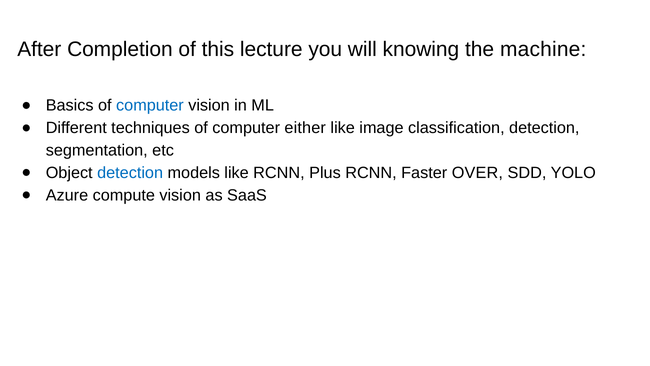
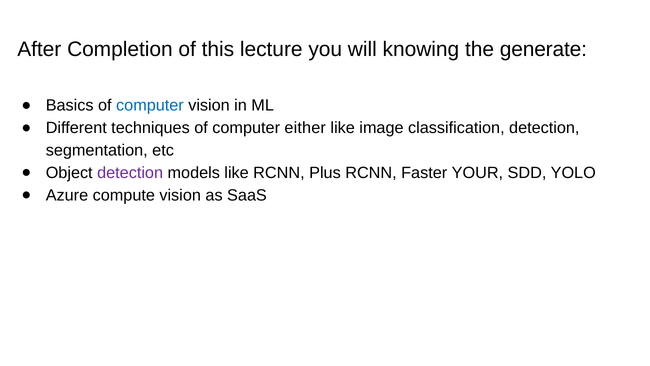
machine: machine -> generate (543, 49)
detection colour: blue -> purple (130, 173)
OVER: OVER -> YOUR (477, 173)
